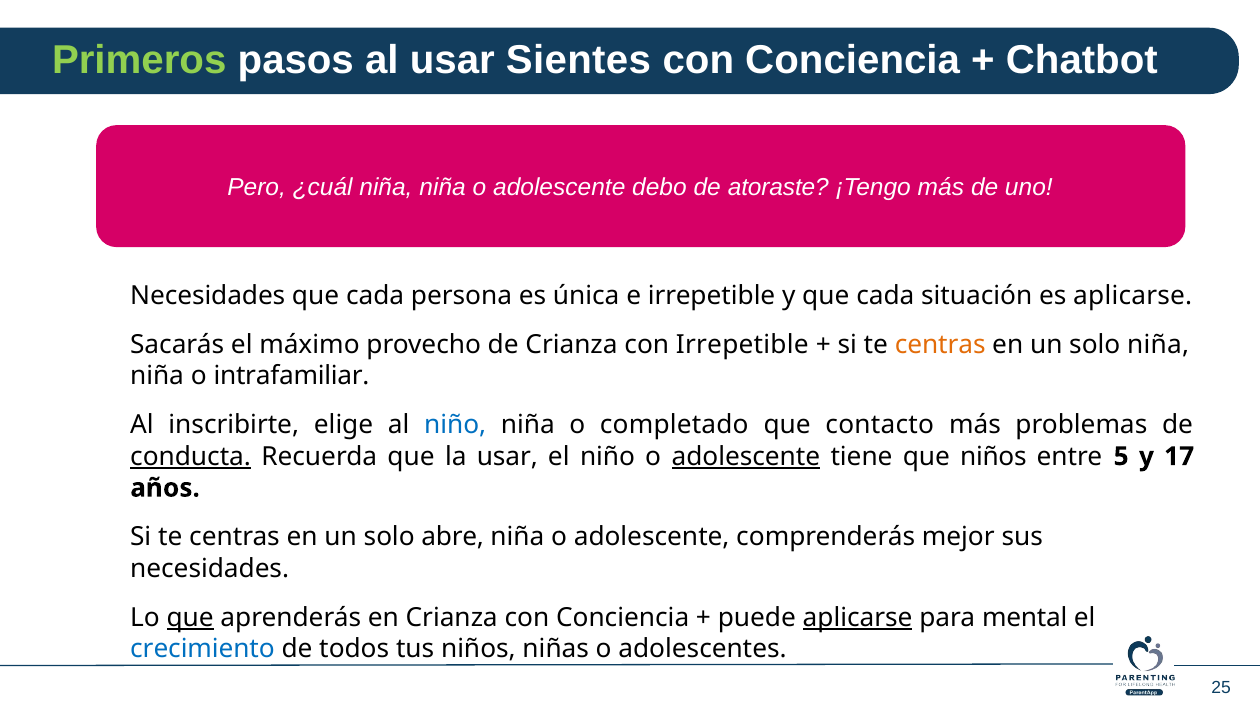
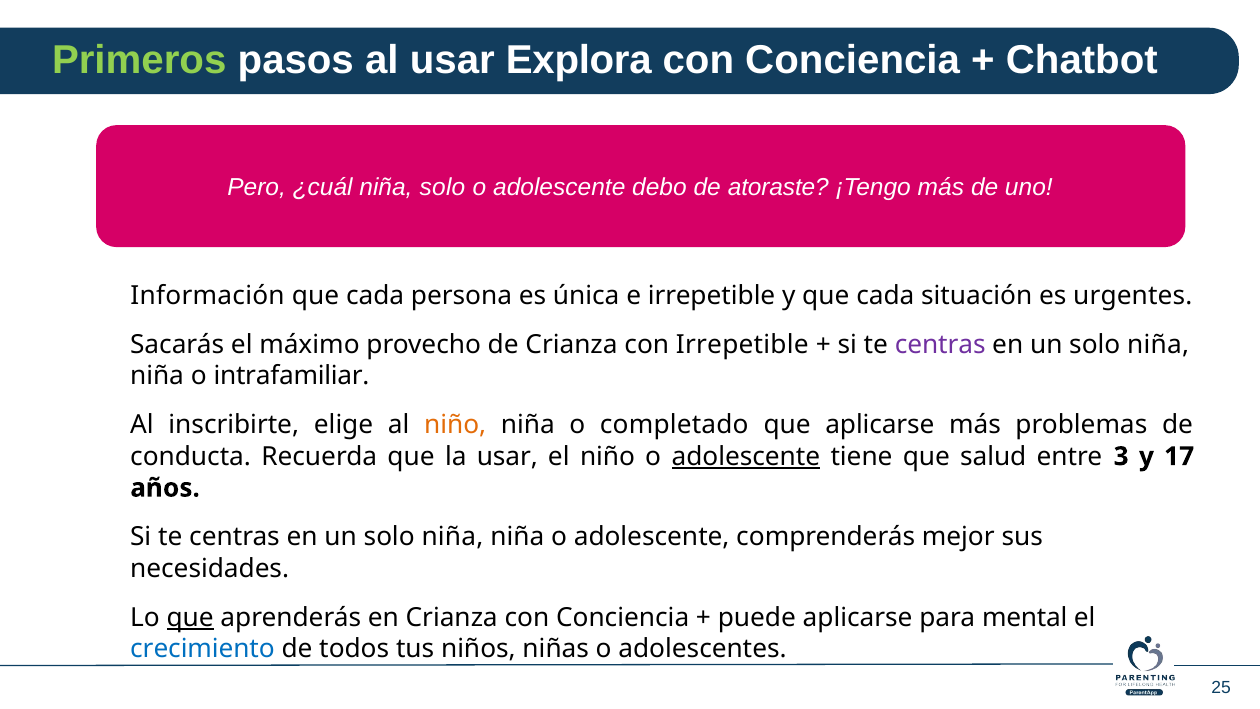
Sientes: Sientes -> Explora (579, 60)
¿cuál niña niña: niña -> solo (442, 188)
Necesidades: Necesidades -> Información (208, 295)
es aplicarse: aplicarse -> urgentes (1133, 295)
centras colour: orange -> purple (940, 344)
niño colour: blue -> orange (455, 425)
que contacto: contacto -> aplicarse (880, 425)
conducta underline: present -> none (191, 456)
que niños: niños -> salud (993, 456)
5: 5 -> 3 (1121, 456)
abre: abre -> niña (452, 537)
aplicarse underline: present -> none (858, 617)
